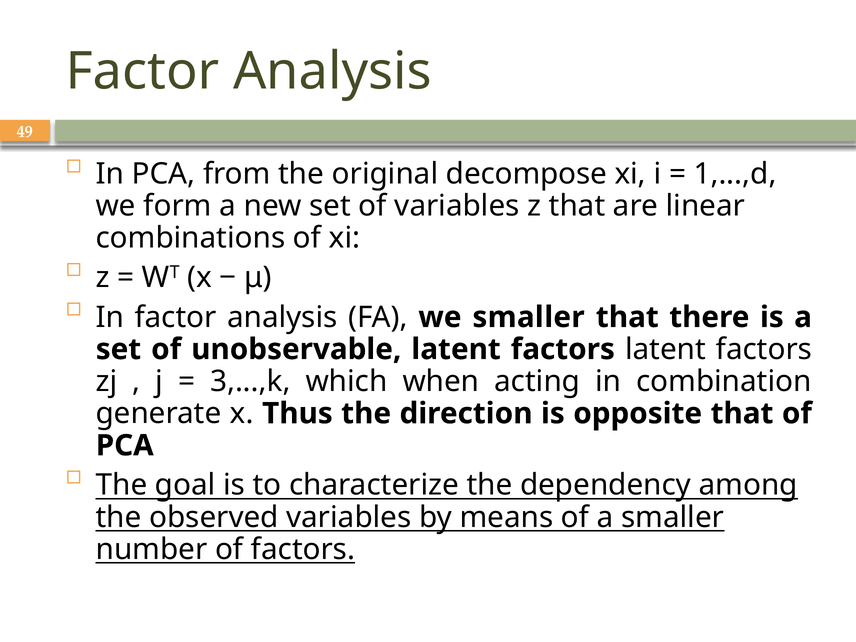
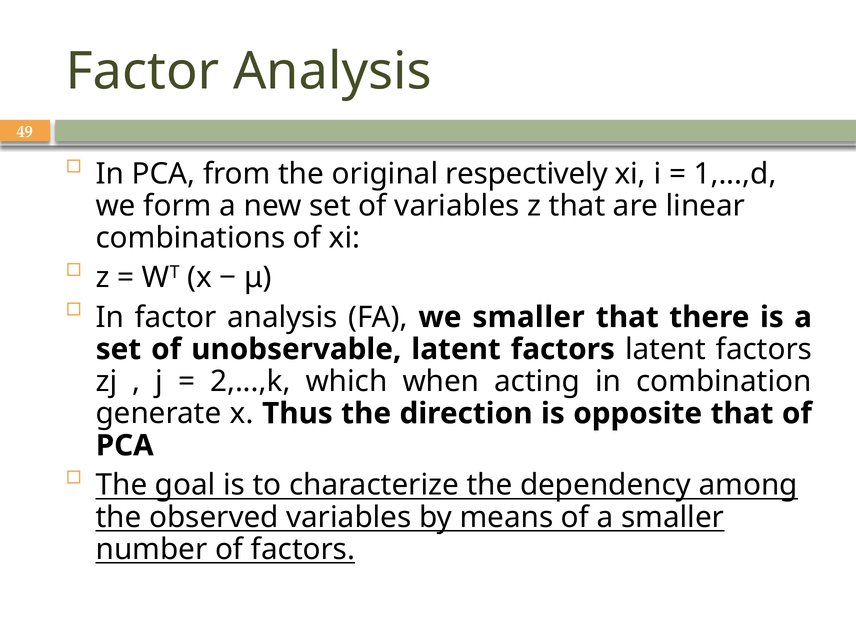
decompose: decompose -> respectively (527, 174)
3,...,k: 3,...,k -> 2,...,k (250, 381)
